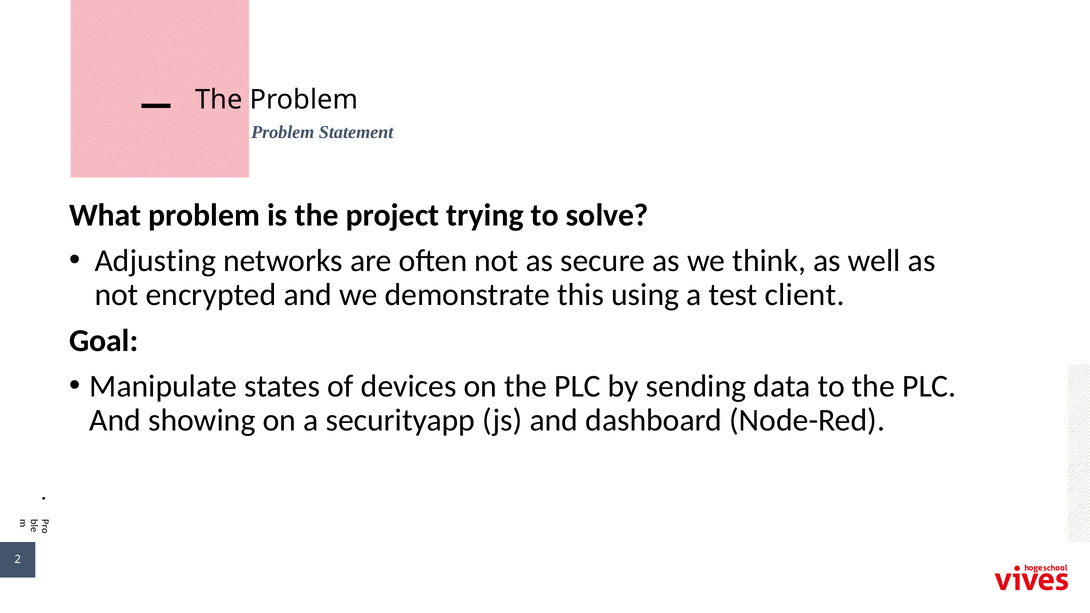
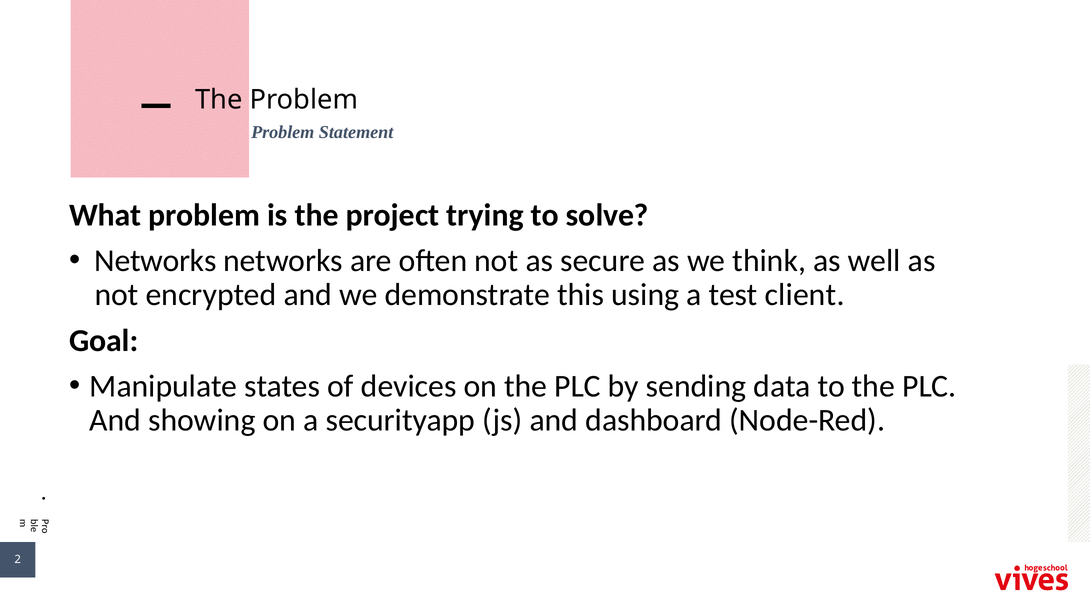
Adjusting: Adjusting -> Networks (155, 261)
